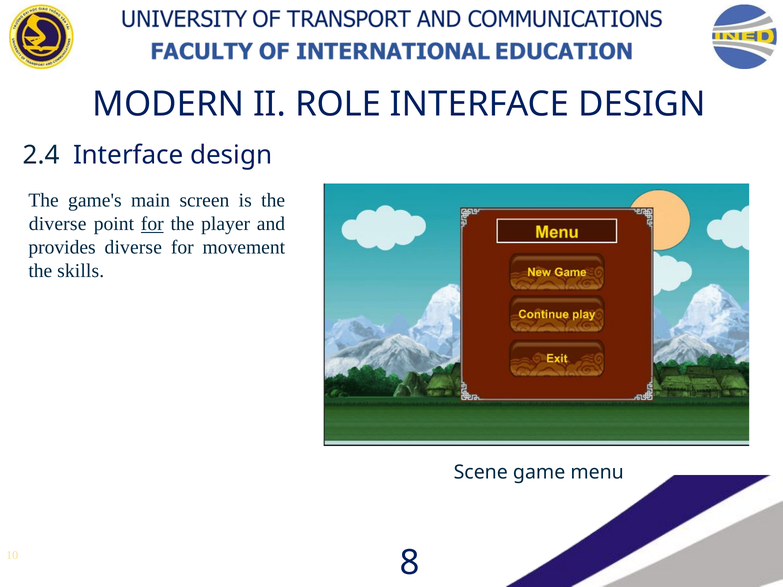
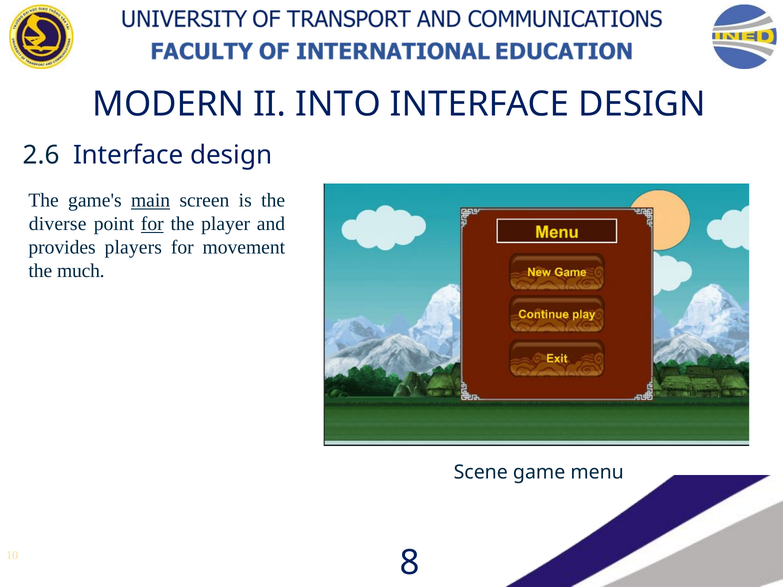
ROLE: ROLE -> INTO (338, 104)
2.4: 2.4 -> 2.6 (41, 155)
main underline: none -> present (151, 201)
provides diverse: diverse -> players (133, 248)
skills: skills -> much (81, 271)
